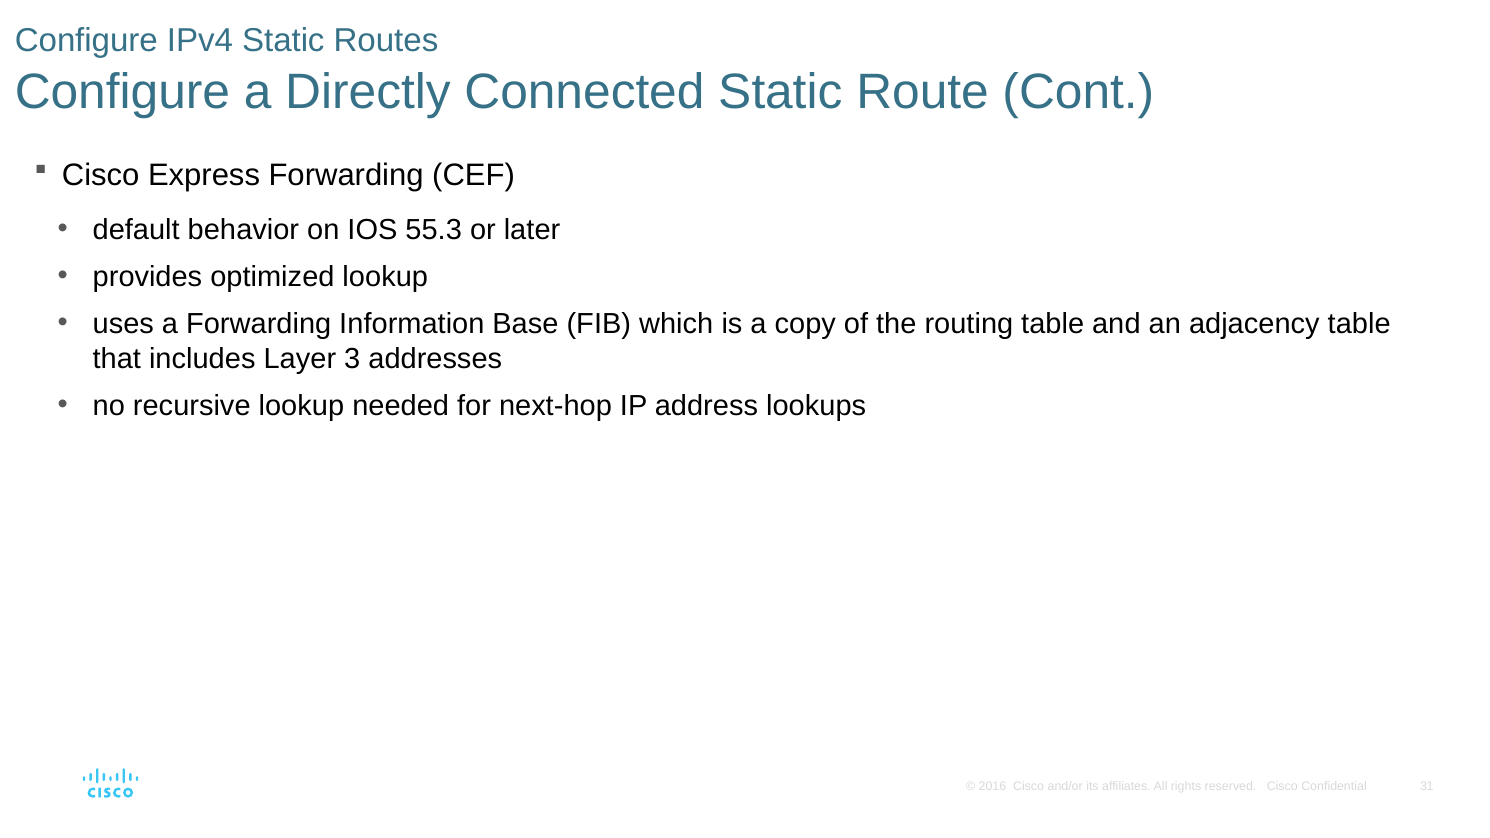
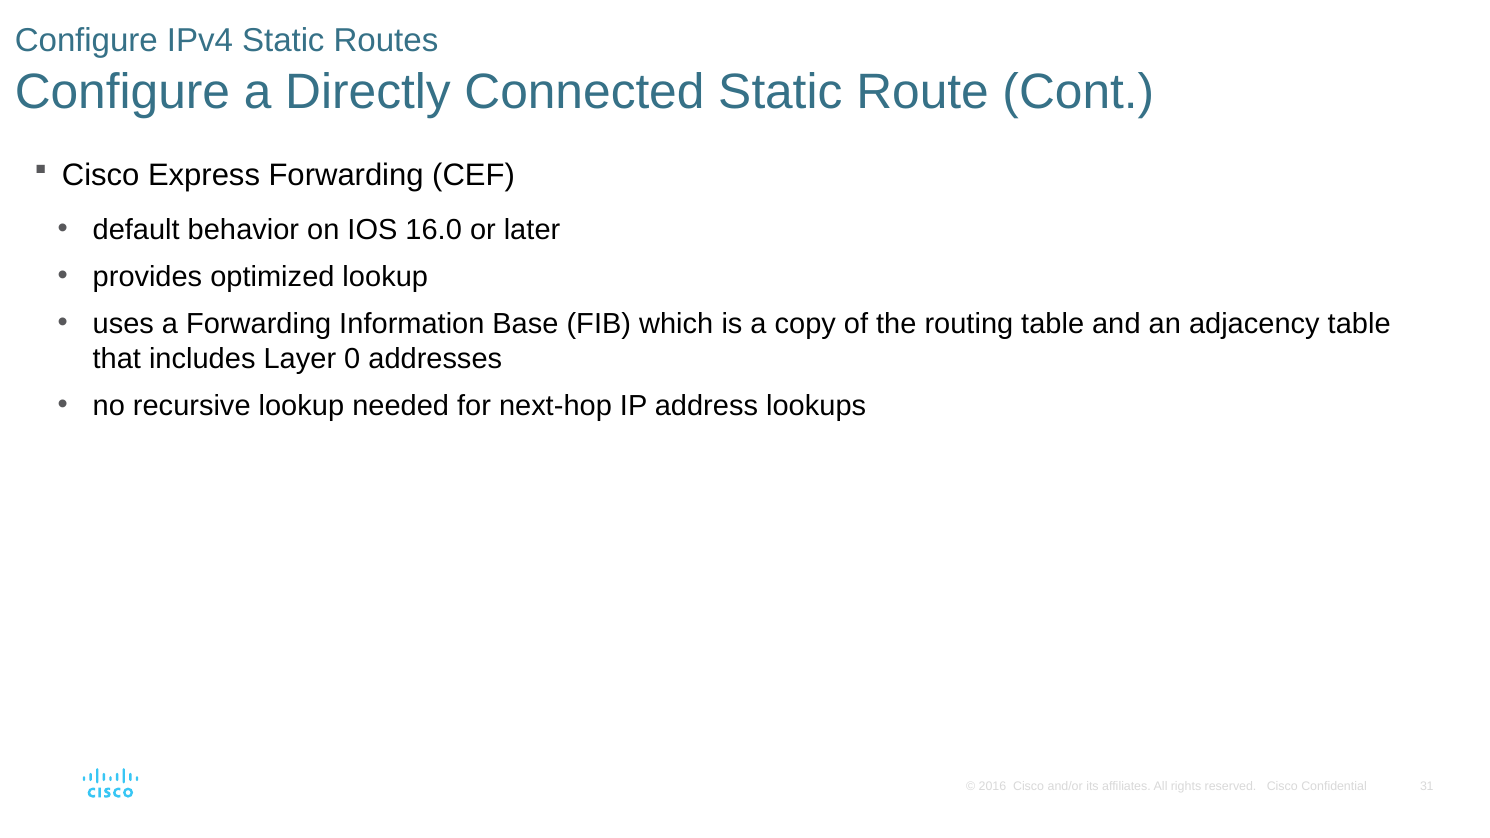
55.3: 55.3 -> 16.0 (434, 230)
3: 3 -> 0 (352, 359)
